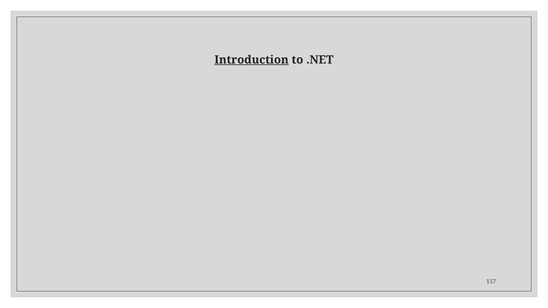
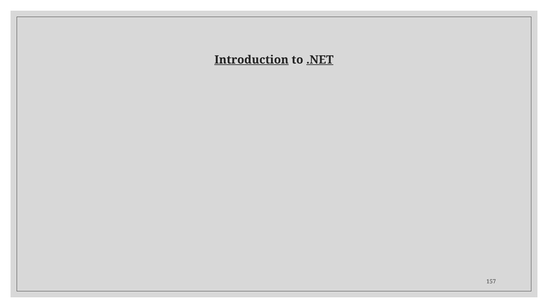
.NET underline: none -> present (320, 60)
